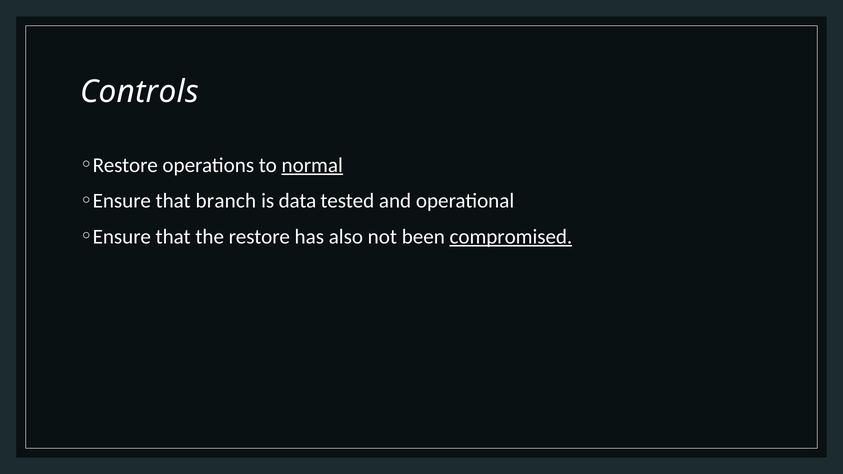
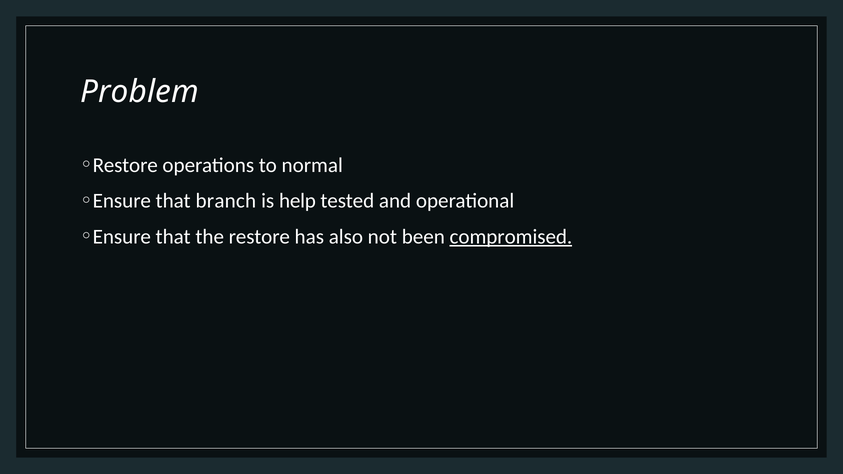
Controls: Controls -> Problem (139, 92)
normal underline: present -> none (312, 165)
data: data -> help (297, 201)
